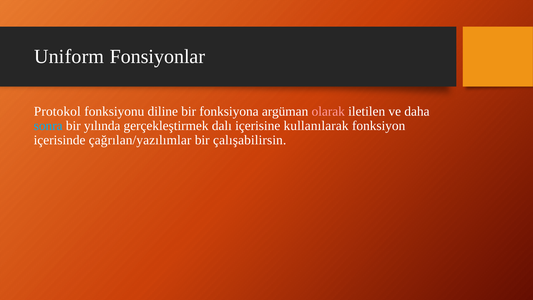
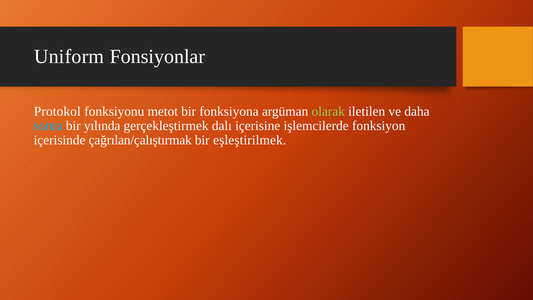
diline: diline -> metot (163, 111)
olarak colour: pink -> light green (328, 111)
kullanılarak: kullanılarak -> işlemcilerde (316, 126)
çağrılan/yazılımlar: çağrılan/yazılımlar -> çağrılan/çalıştırmak (140, 140)
çalışabilirsin: çalışabilirsin -> eşleştirilmek (250, 140)
